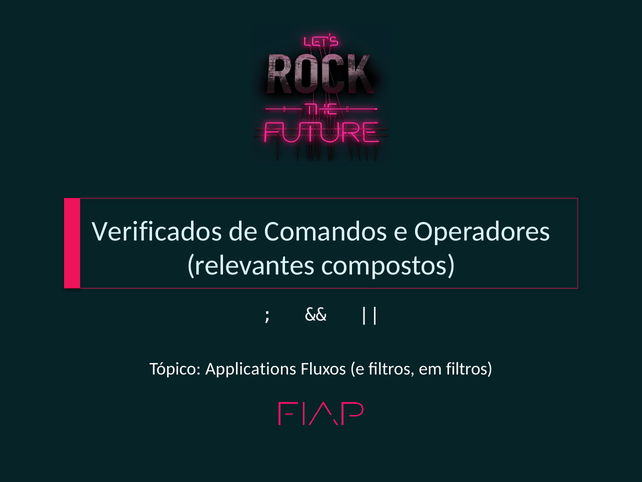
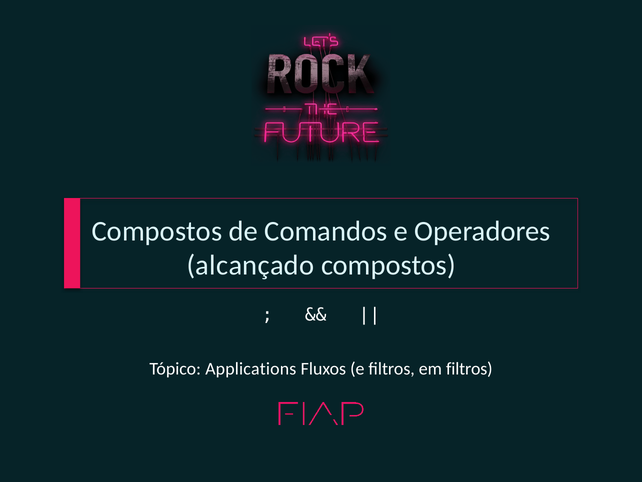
Verificados: Verificados -> Compostos (157, 231)
relevantes: relevantes -> alcançado (250, 265)
